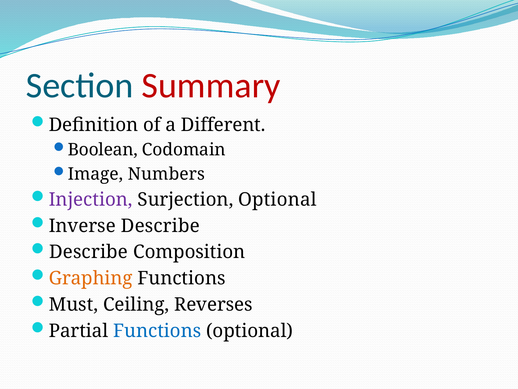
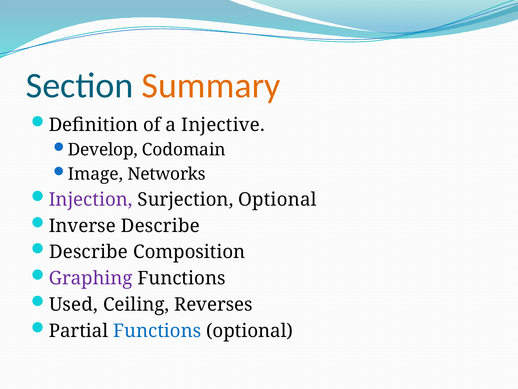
Summary colour: red -> orange (211, 86)
Different: Different -> Injective (223, 125)
Boolean: Boolean -> Develop (103, 150)
Numbers: Numbers -> Networks (167, 174)
Graphing colour: orange -> purple (91, 278)
Must: Must -> Used (73, 304)
